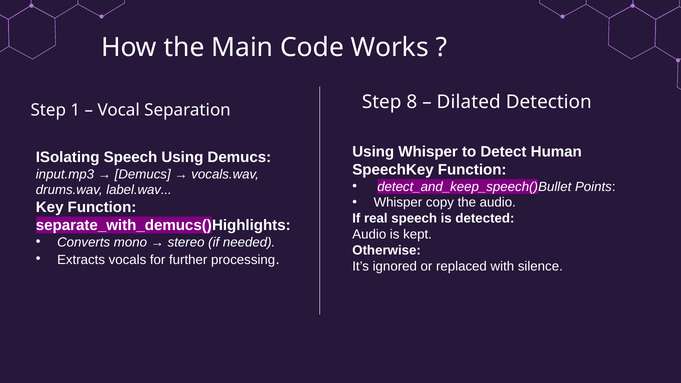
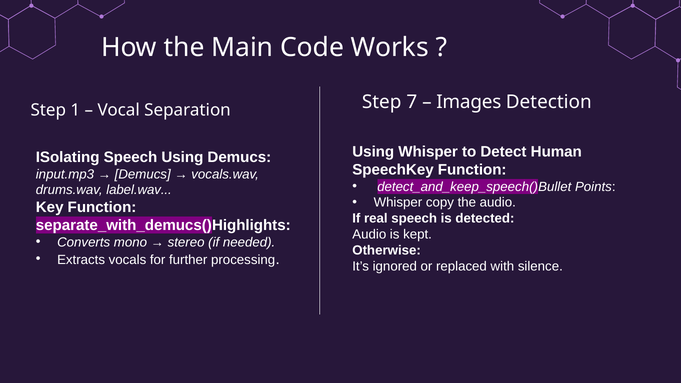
8: 8 -> 7 (412, 102)
Dilated: Dilated -> Images (469, 102)
